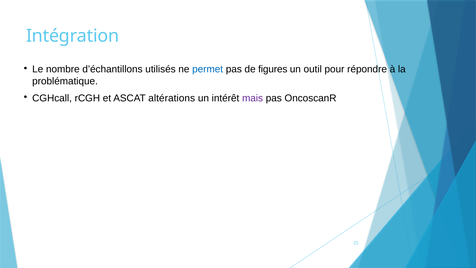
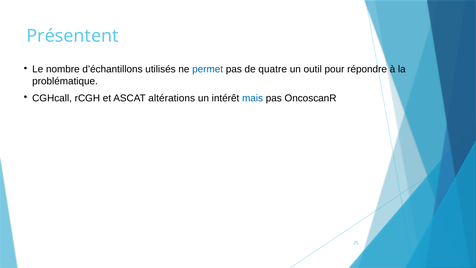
Intégration: Intégration -> Présentent (73, 36)
figures: figures -> quatre (273, 69)
mais colour: purple -> blue (253, 98)
